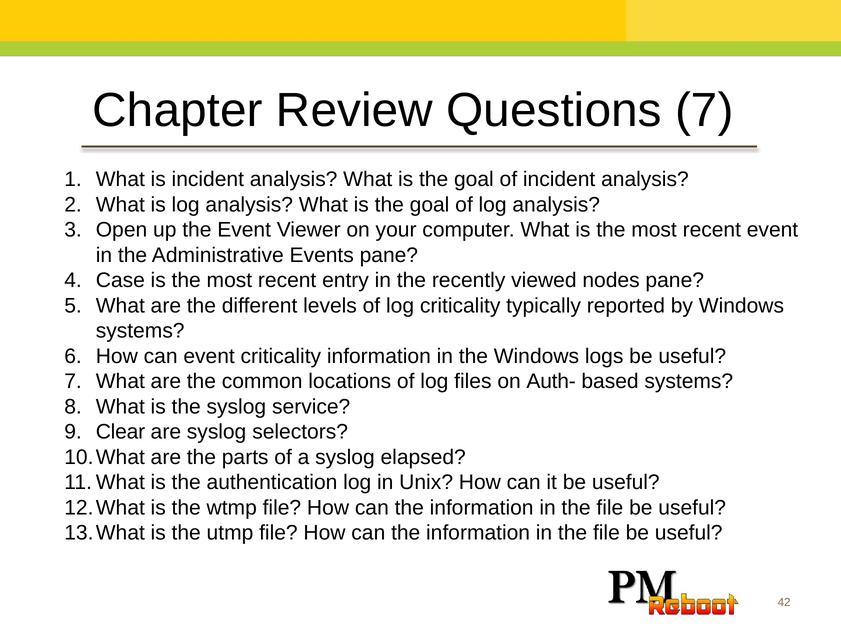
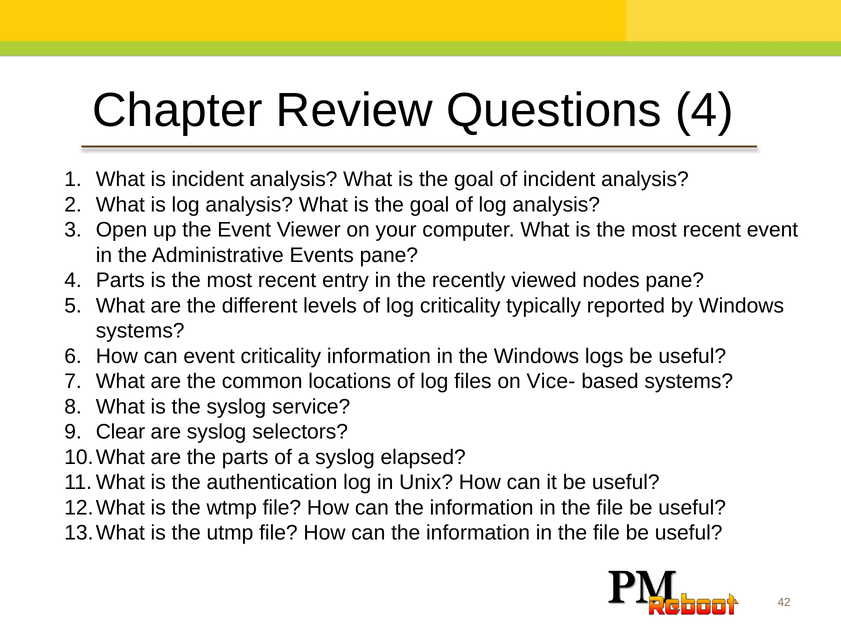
Questions 7: 7 -> 4 (704, 110)
Case: Case -> Parts (120, 280)
Auth-: Auth- -> Vice- (551, 381)
